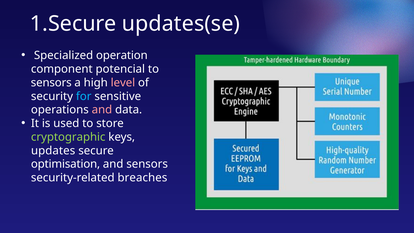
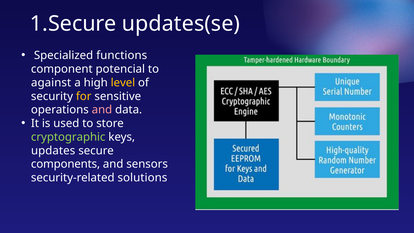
operation: operation -> functions (122, 55)
sensors: sensors -> against (51, 83)
level colour: pink -> yellow (123, 83)
for colour: light blue -> yellow (84, 96)
optimisation: optimisation -> components (66, 164)
breaches: breaches -> solutions (142, 178)
